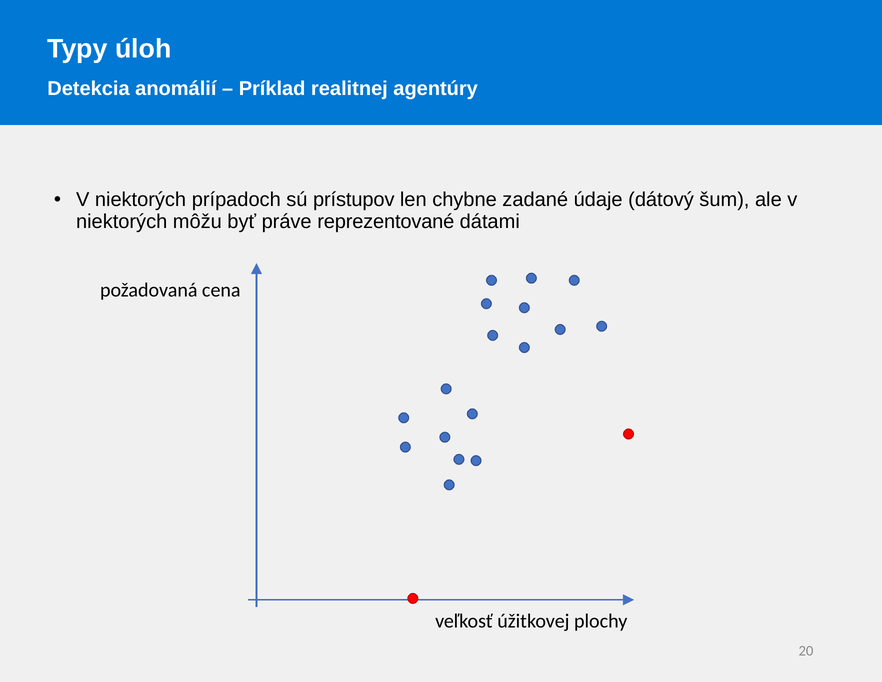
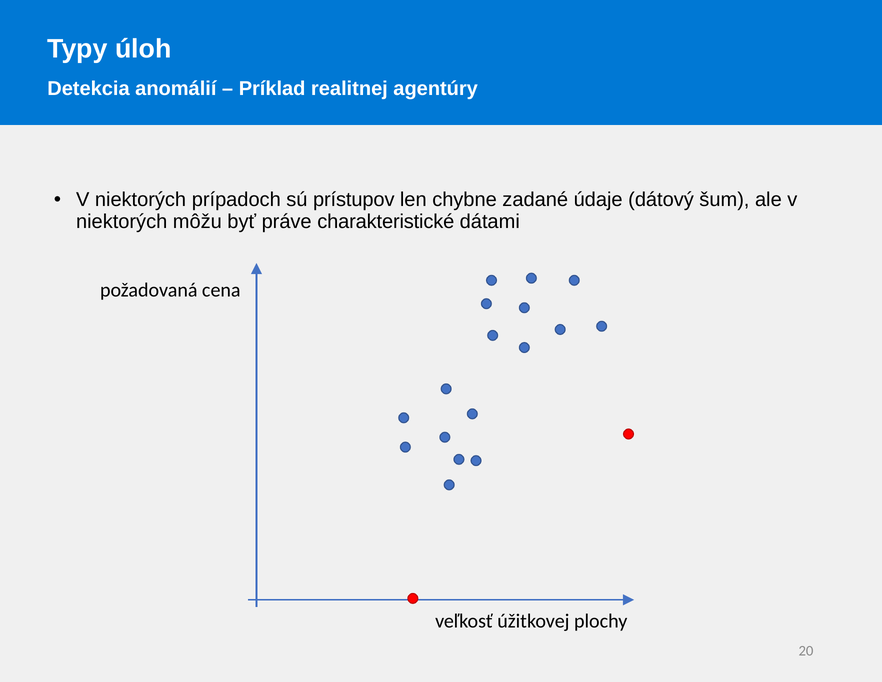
reprezentované: reprezentované -> charakteristické (386, 221)
